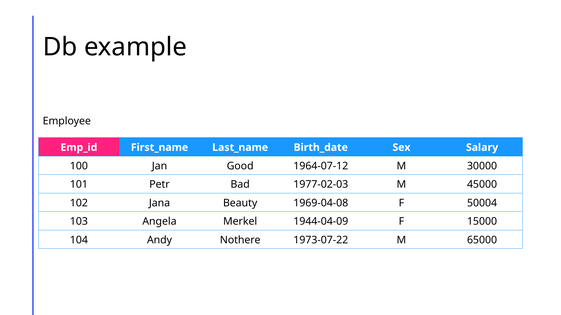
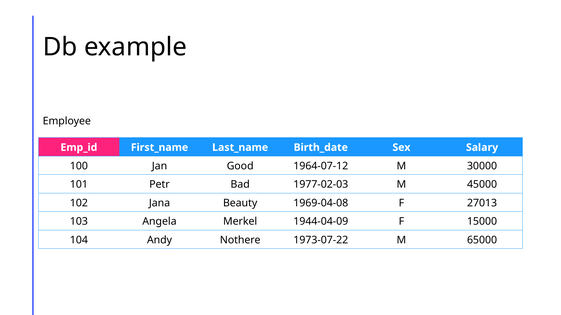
50004: 50004 -> 27013 (482, 203)
